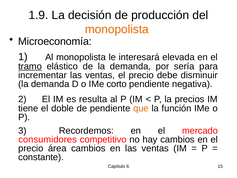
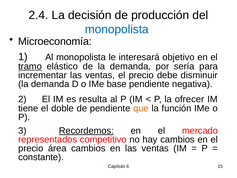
1.9: 1.9 -> 2.4 (38, 15)
monopolista colour: orange -> blue (117, 29)
elevada: elevada -> objetivo (178, 57)
corto: corto -> base (117, 84)
precios: precios -> ofrecer (190, 99)
Recordemos underline: none -> present (86, 130)
consumidores: consumidores -> representados (48, 139)
